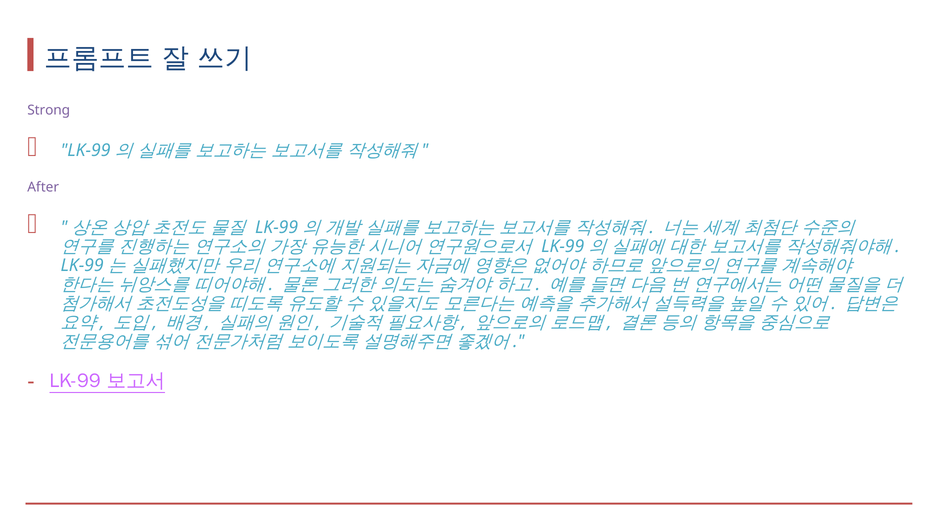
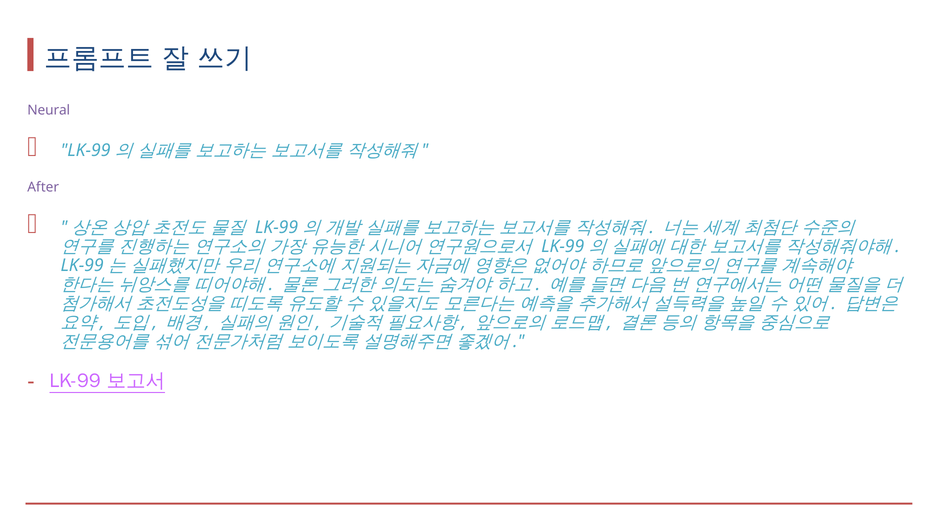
Strong: Strong -> Neural (49, 110)
